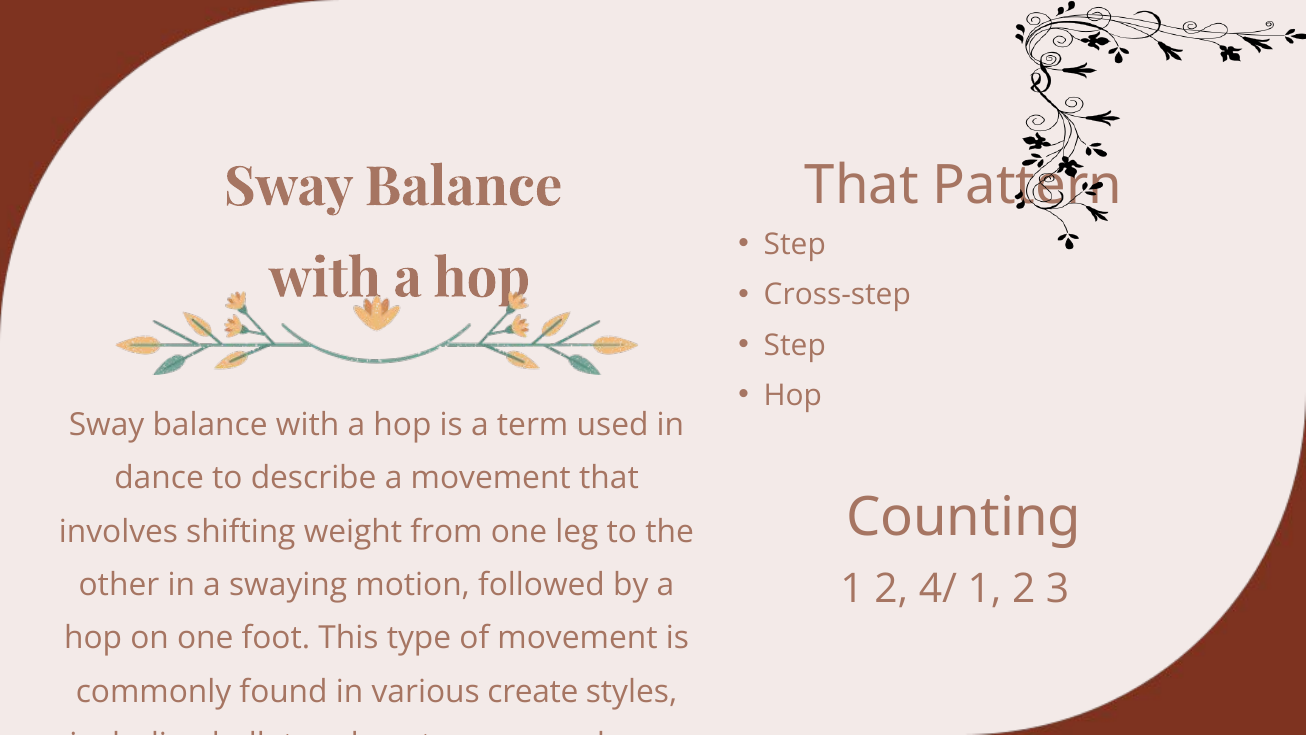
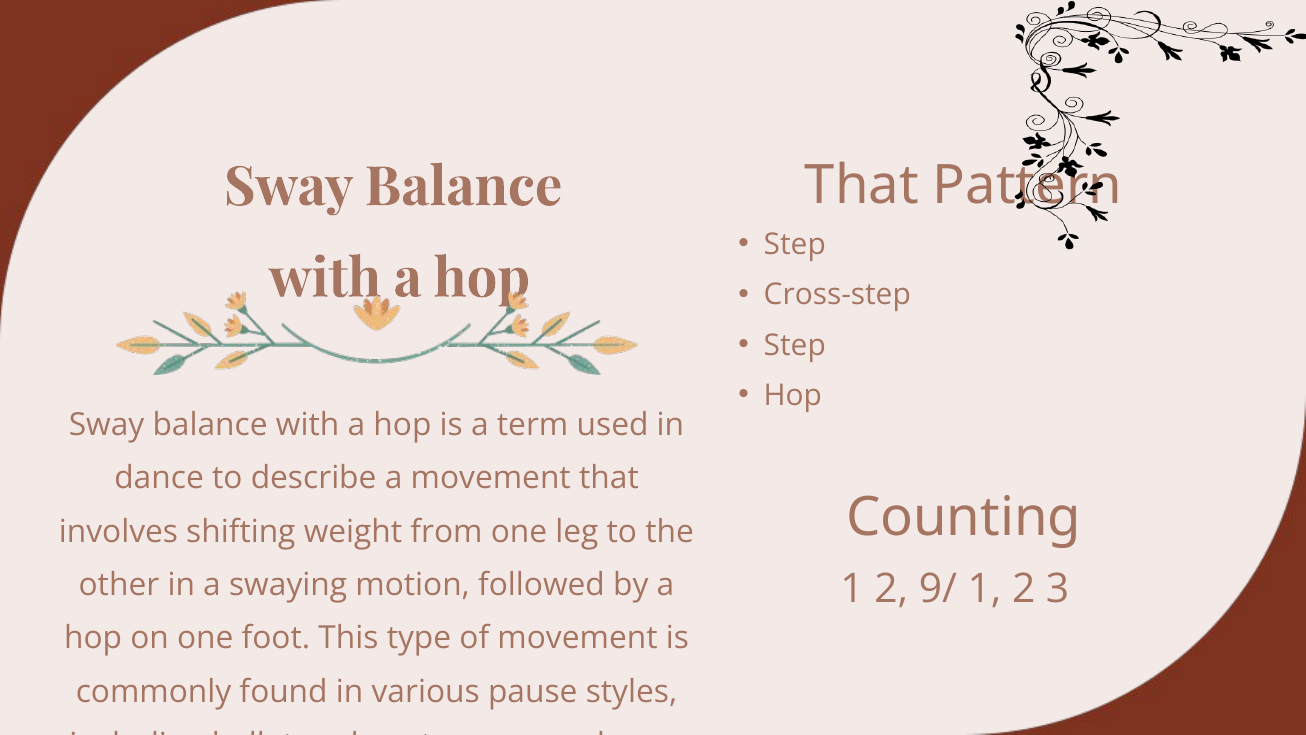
4/: 4/ -> 9/ (938, 589)
create: create -> pause (533, 691)
